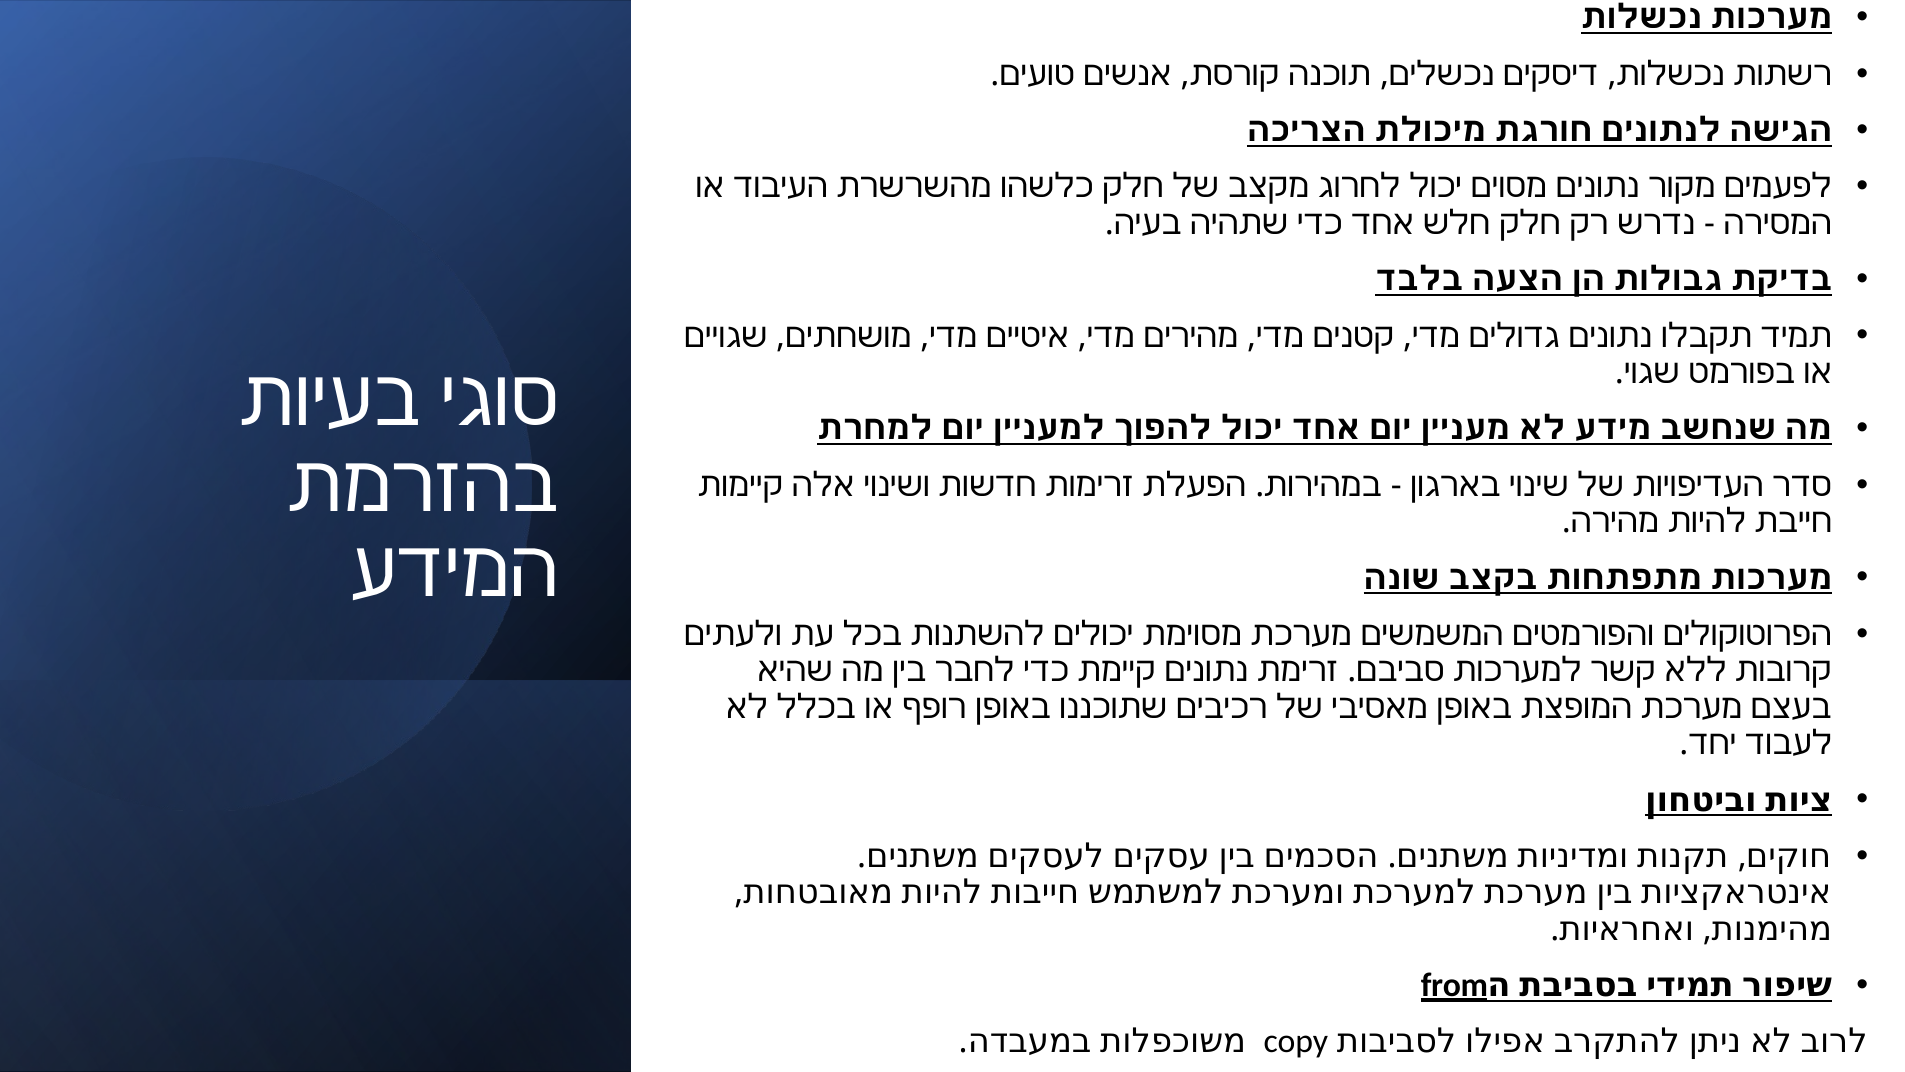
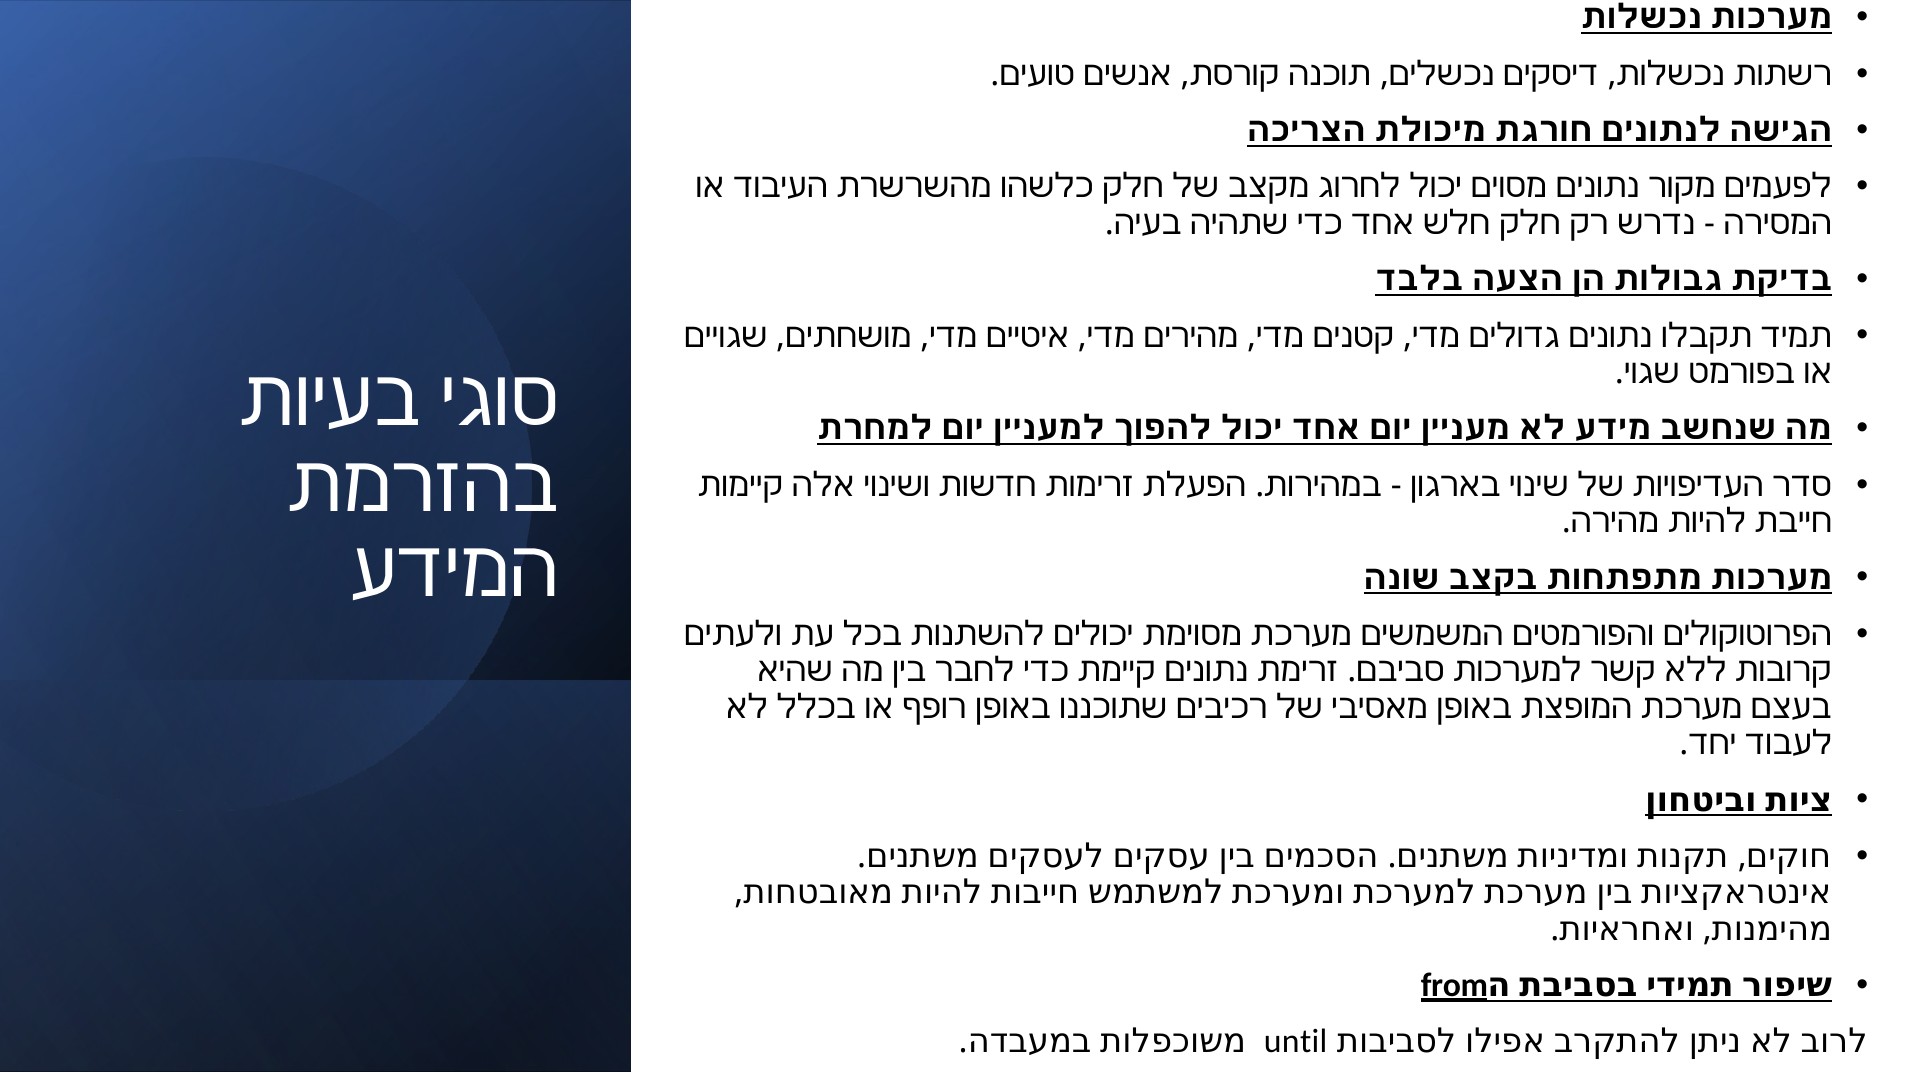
copy: copy -> until (1296, 1041)
